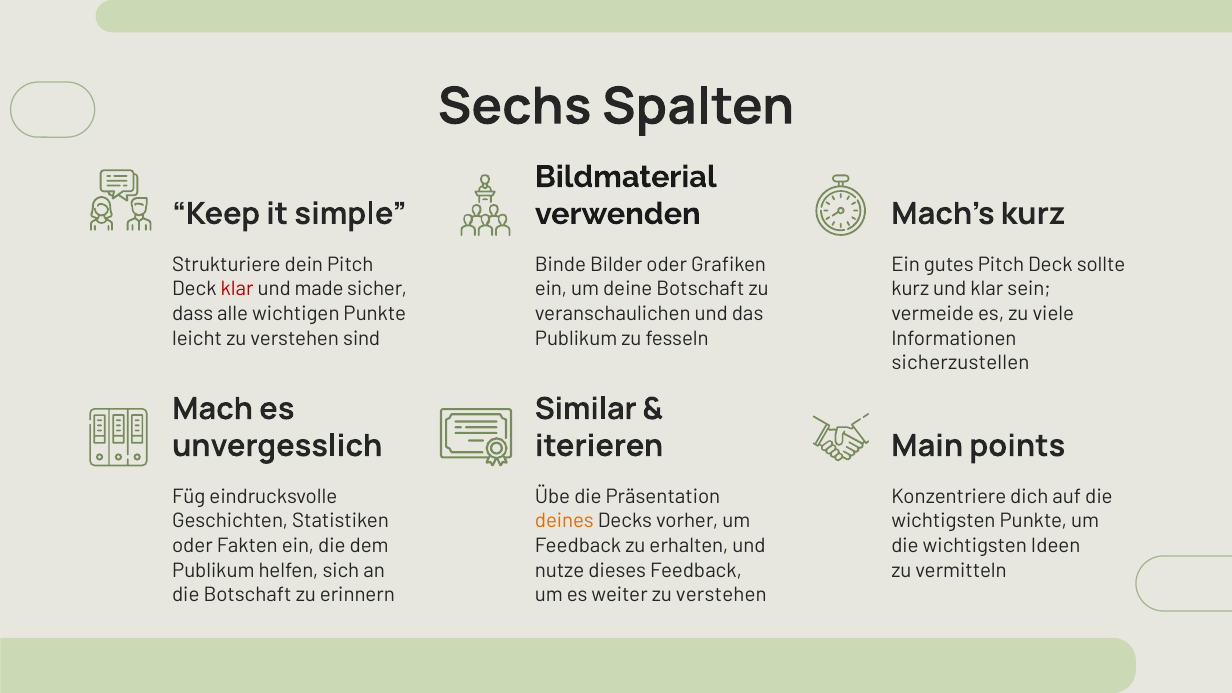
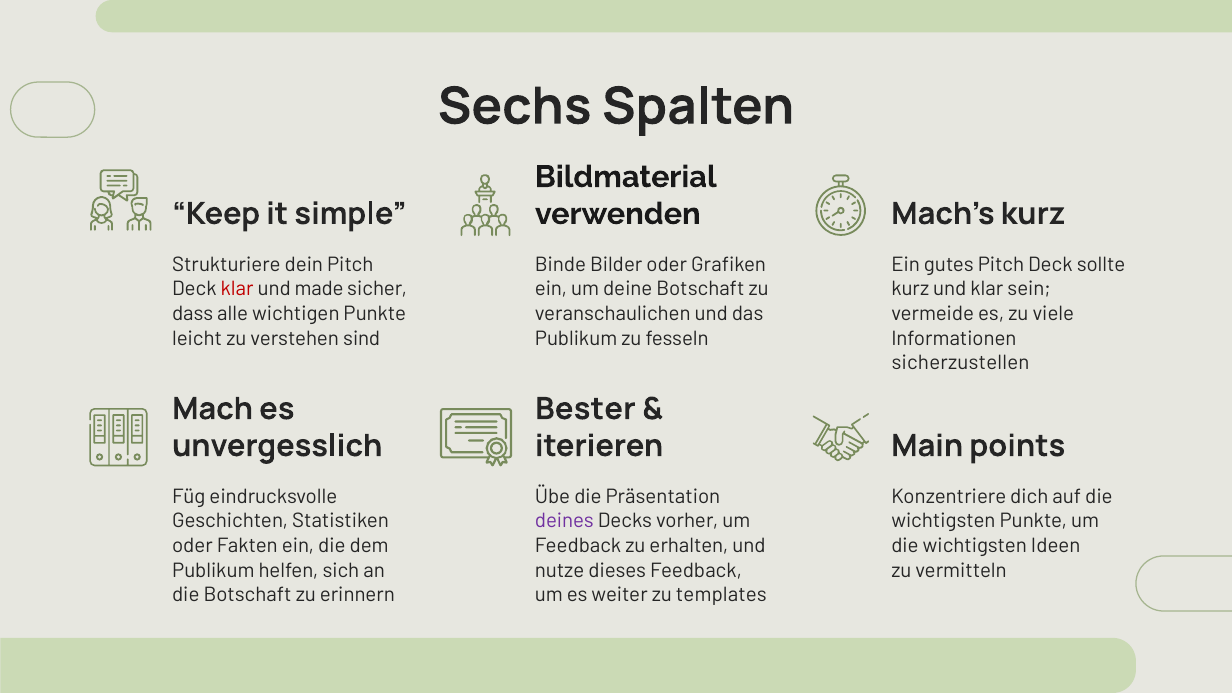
Similar: Similar -> Bester (585, 409)
deines colour: orange -> purple (564, 521)
weiter zu verstehen: verstehen -> templates (721, 595)
